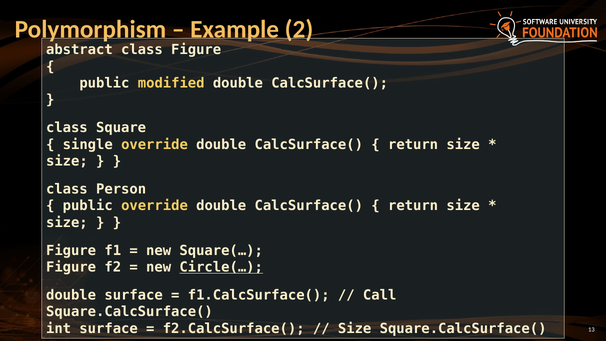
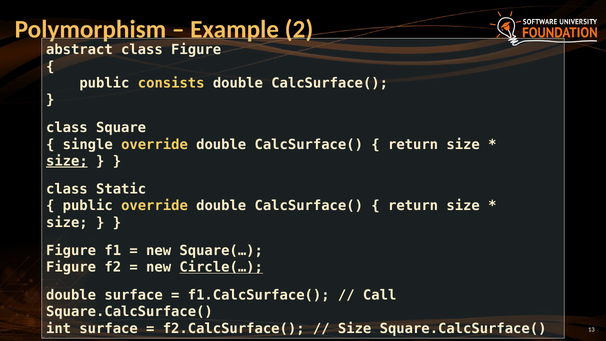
modified: modified -> consists (171, 83)
size underline: none -> present (67, 161)
Person: Person -> Static (121, 189)
